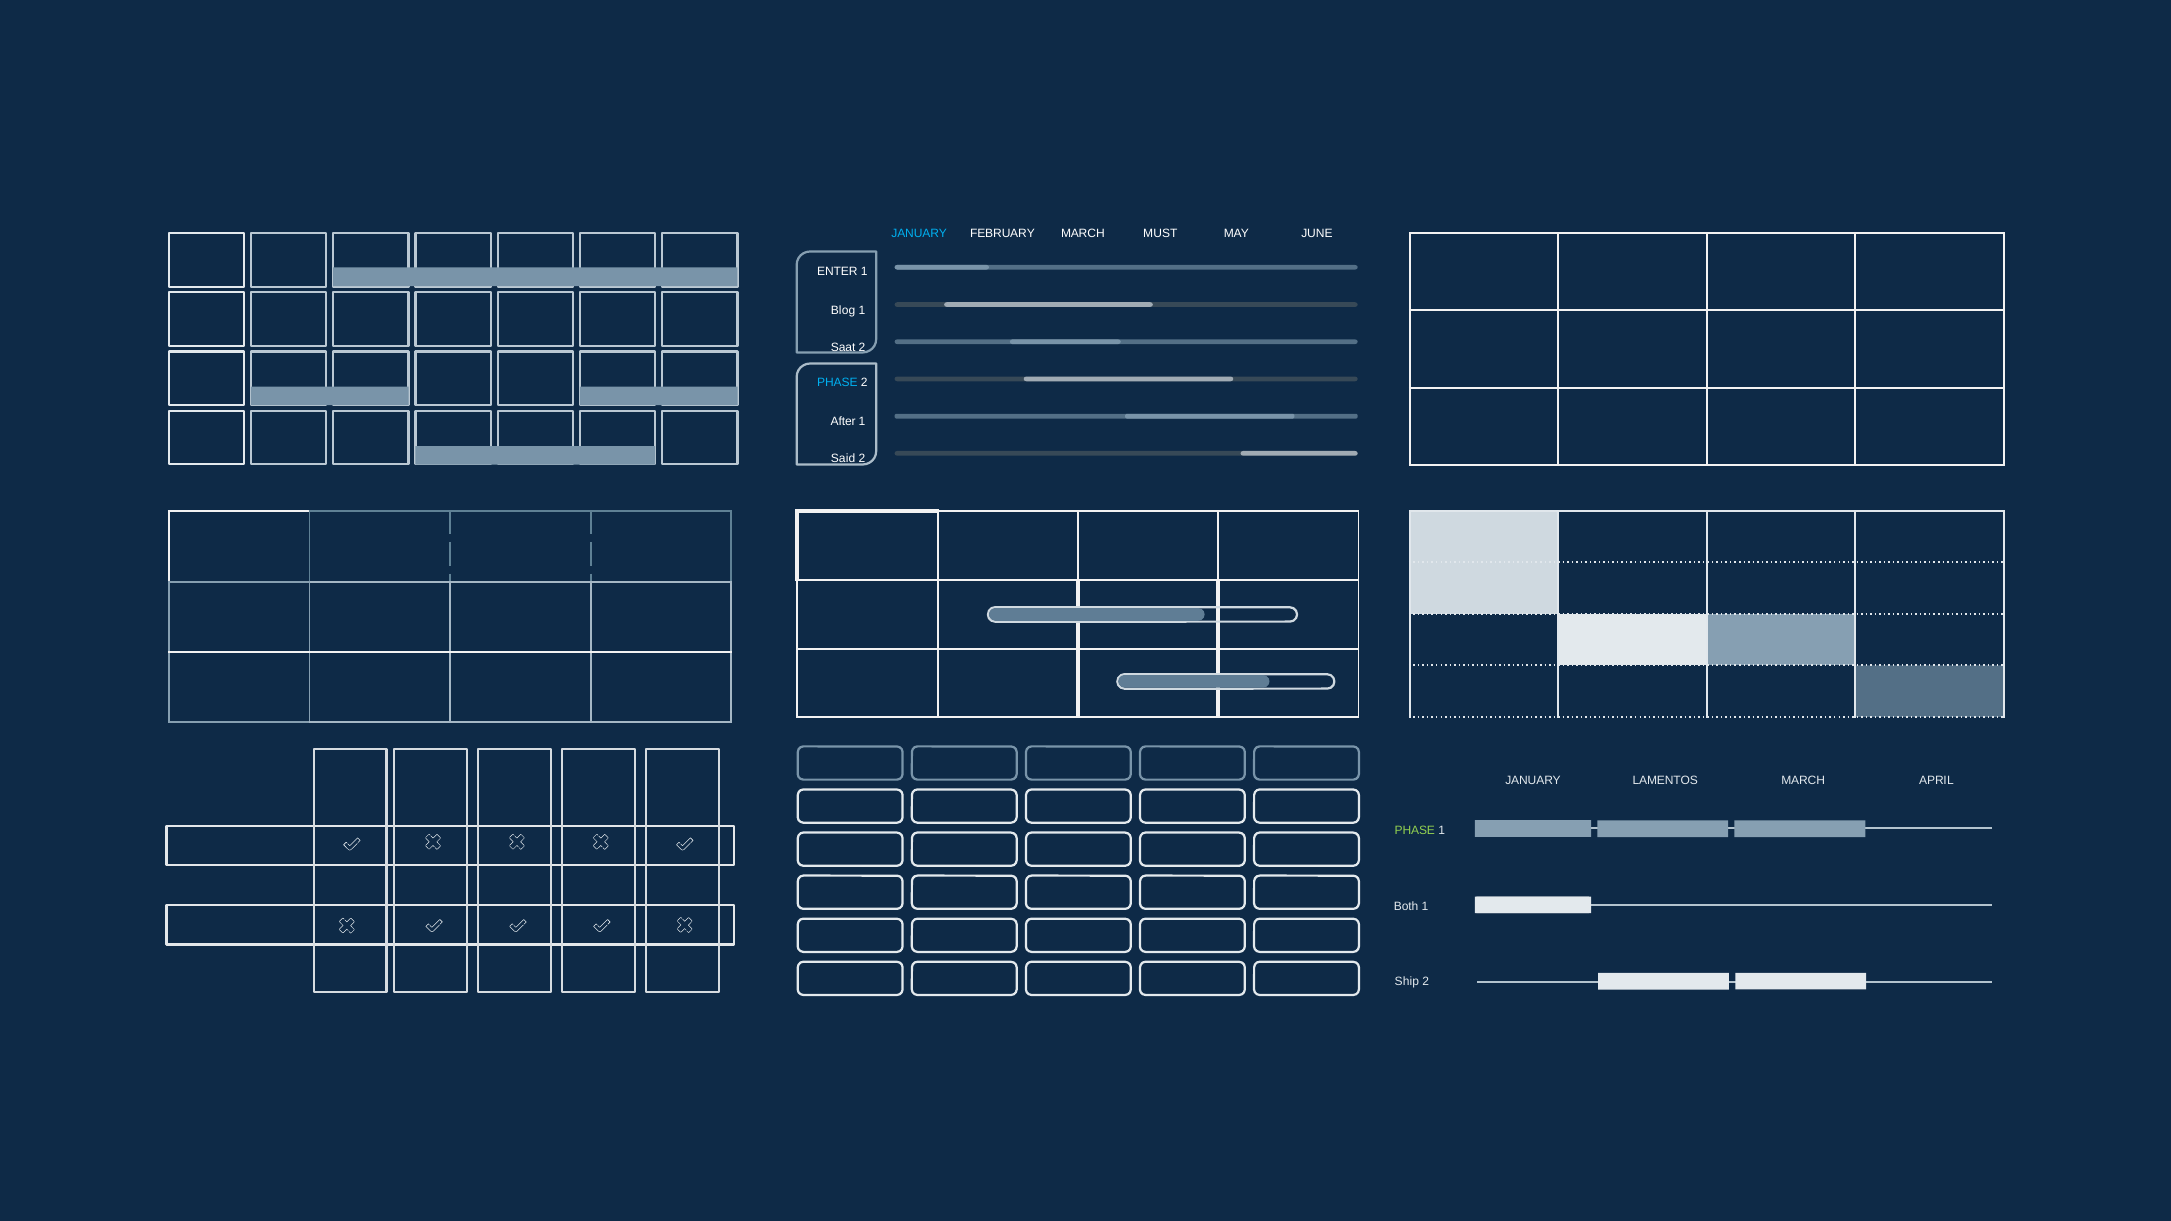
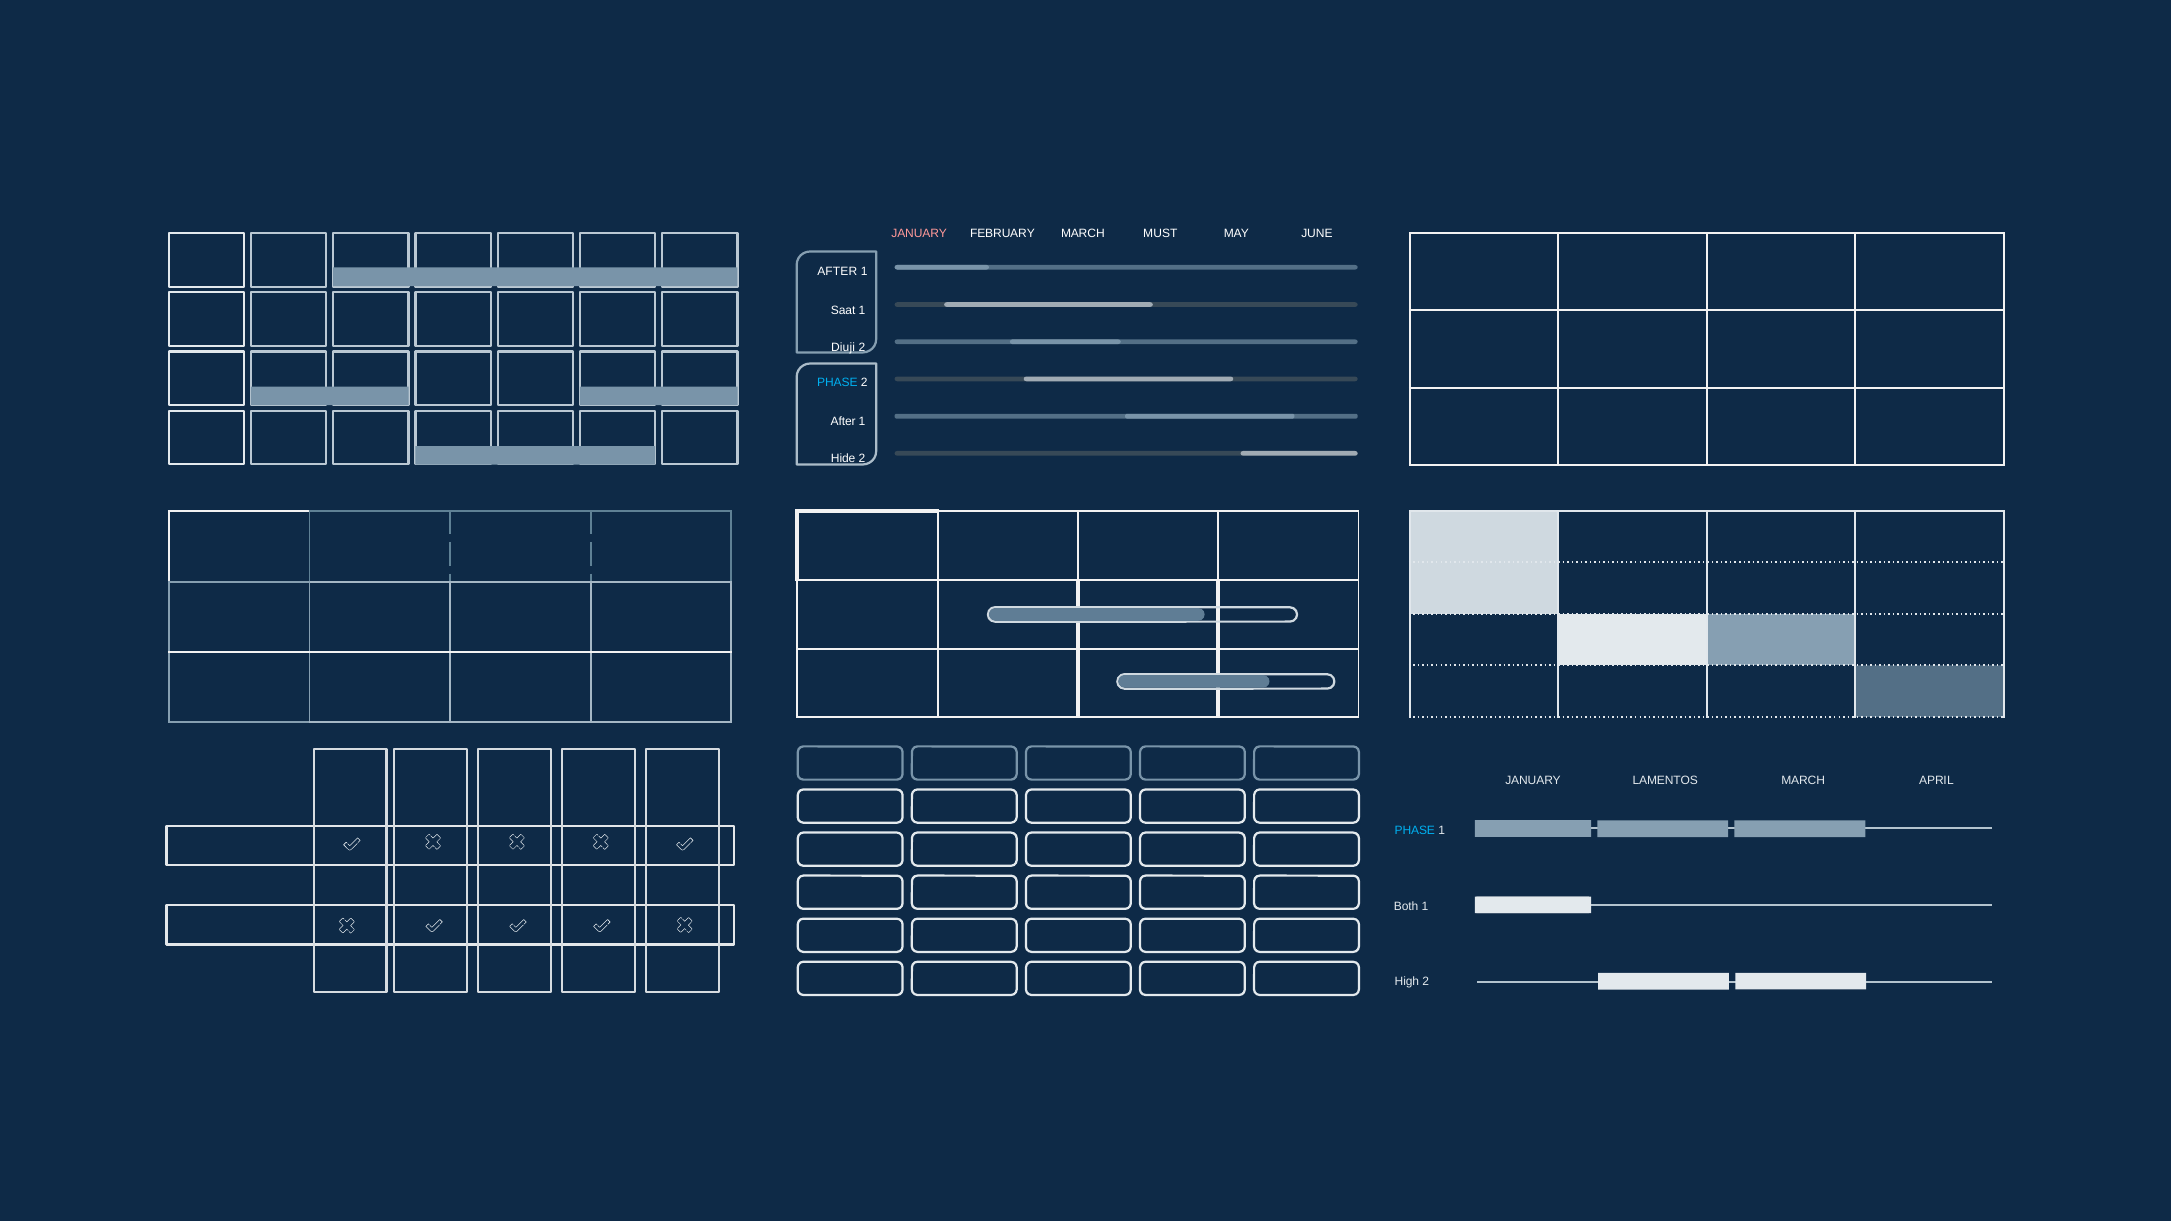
JANUARY colour: light blue -> pink (919, 234)
ENTER: ENTER -> AFTER (837, 272)
Blog: Blog -> Saat (843, 310)
Saat: Saat -> Diuji (843, 347)
Said: Said -> Hide (843, 459)
PHASE colour: light green -> light blue (1415, 831)
Ship: Ship -> High (1407, 982)
